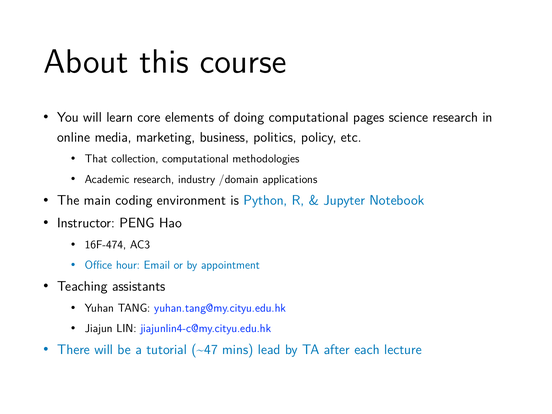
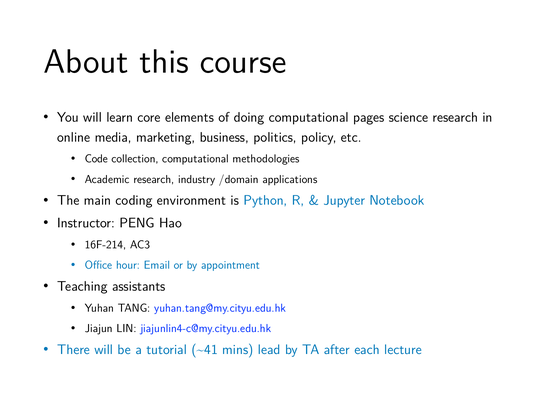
That: That -> Code (96, 159)
16F-474: 16F-474 -> 16F-214 (106, 245)
~47: ~47 -> ~41 (205, 350)
